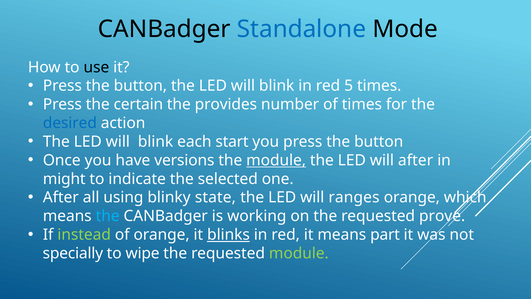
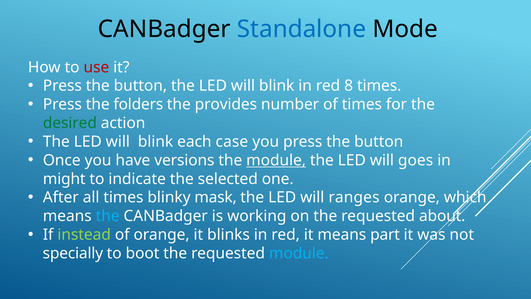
use colour: black -> red (96, 67)
5: 5 -> 8 (349, 86)
certain: certain -> folders (138, 104)
desired colour: blue -> green (70, 123)
start: start -> case (232, 142)
will after: after -> goes (416, 160)
all using: using -> times (123, 197)
state: state -> mask (216, 197)
prove: prove -> about (442, 216)
blinks underline: present -> none (229, 235)
wipe: wipe -> boot (143, 253)
module colour: light green -> light blue (299, 253)
